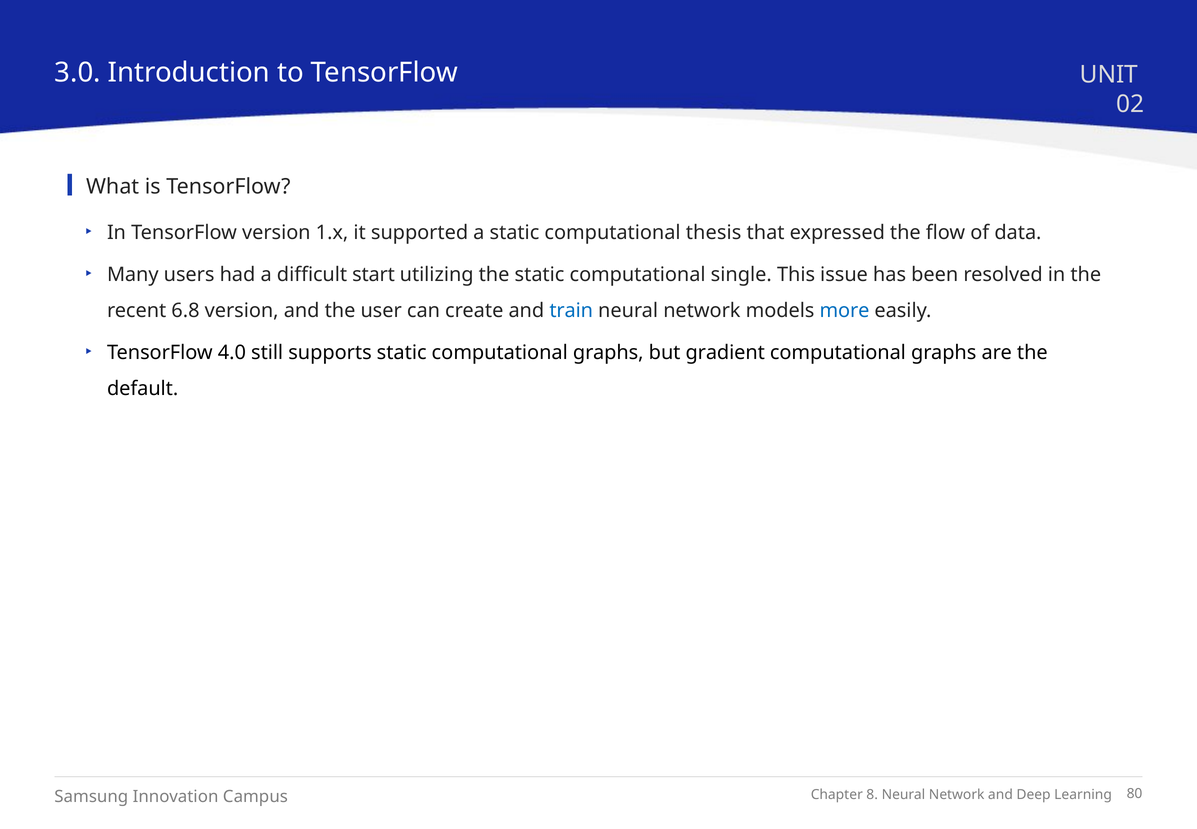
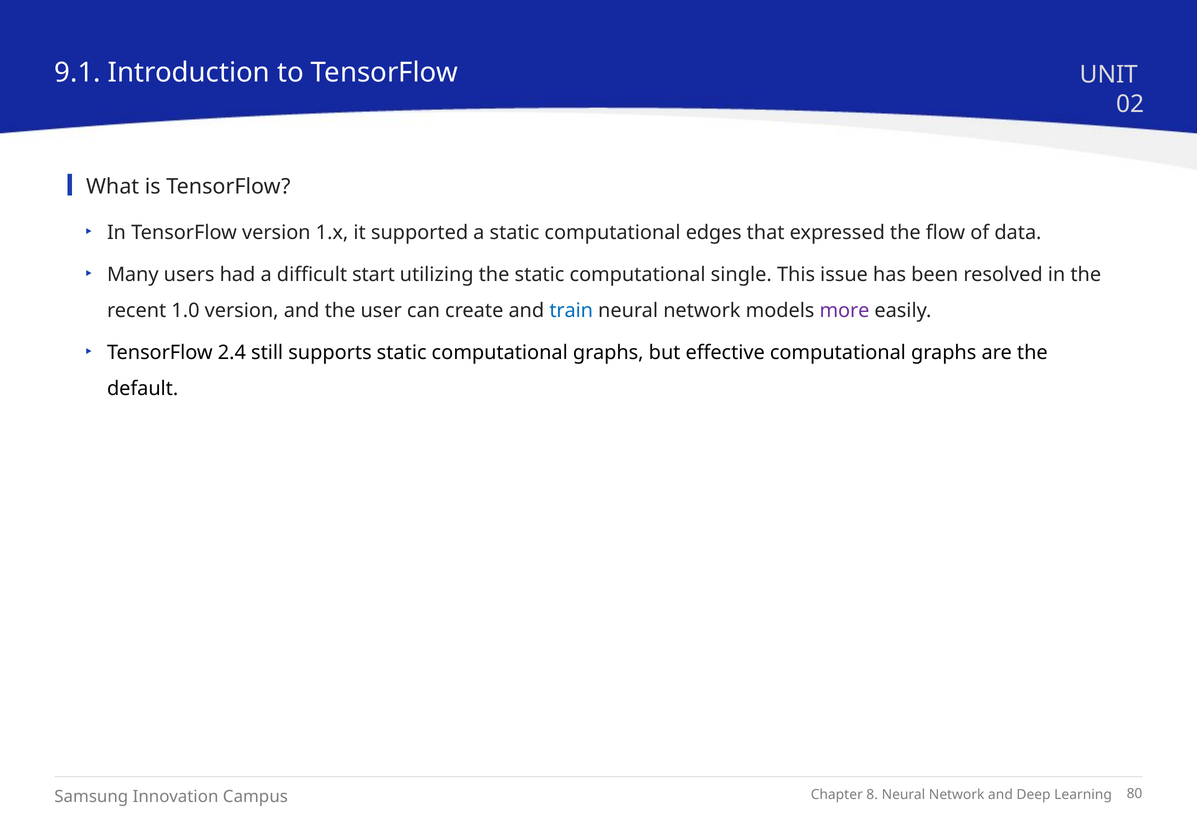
3.0: 3.0 -> 9.1 (78, 73)
thesis: thesis -> edges (714, 232)
6.8: 6.8 -> 1.0 (185, 311)
more colour: blue -> purple (845, 311)
4.0: 4.0 -> 2.4 (232, 353)
gradient: gradient -> effective (725, 353)
